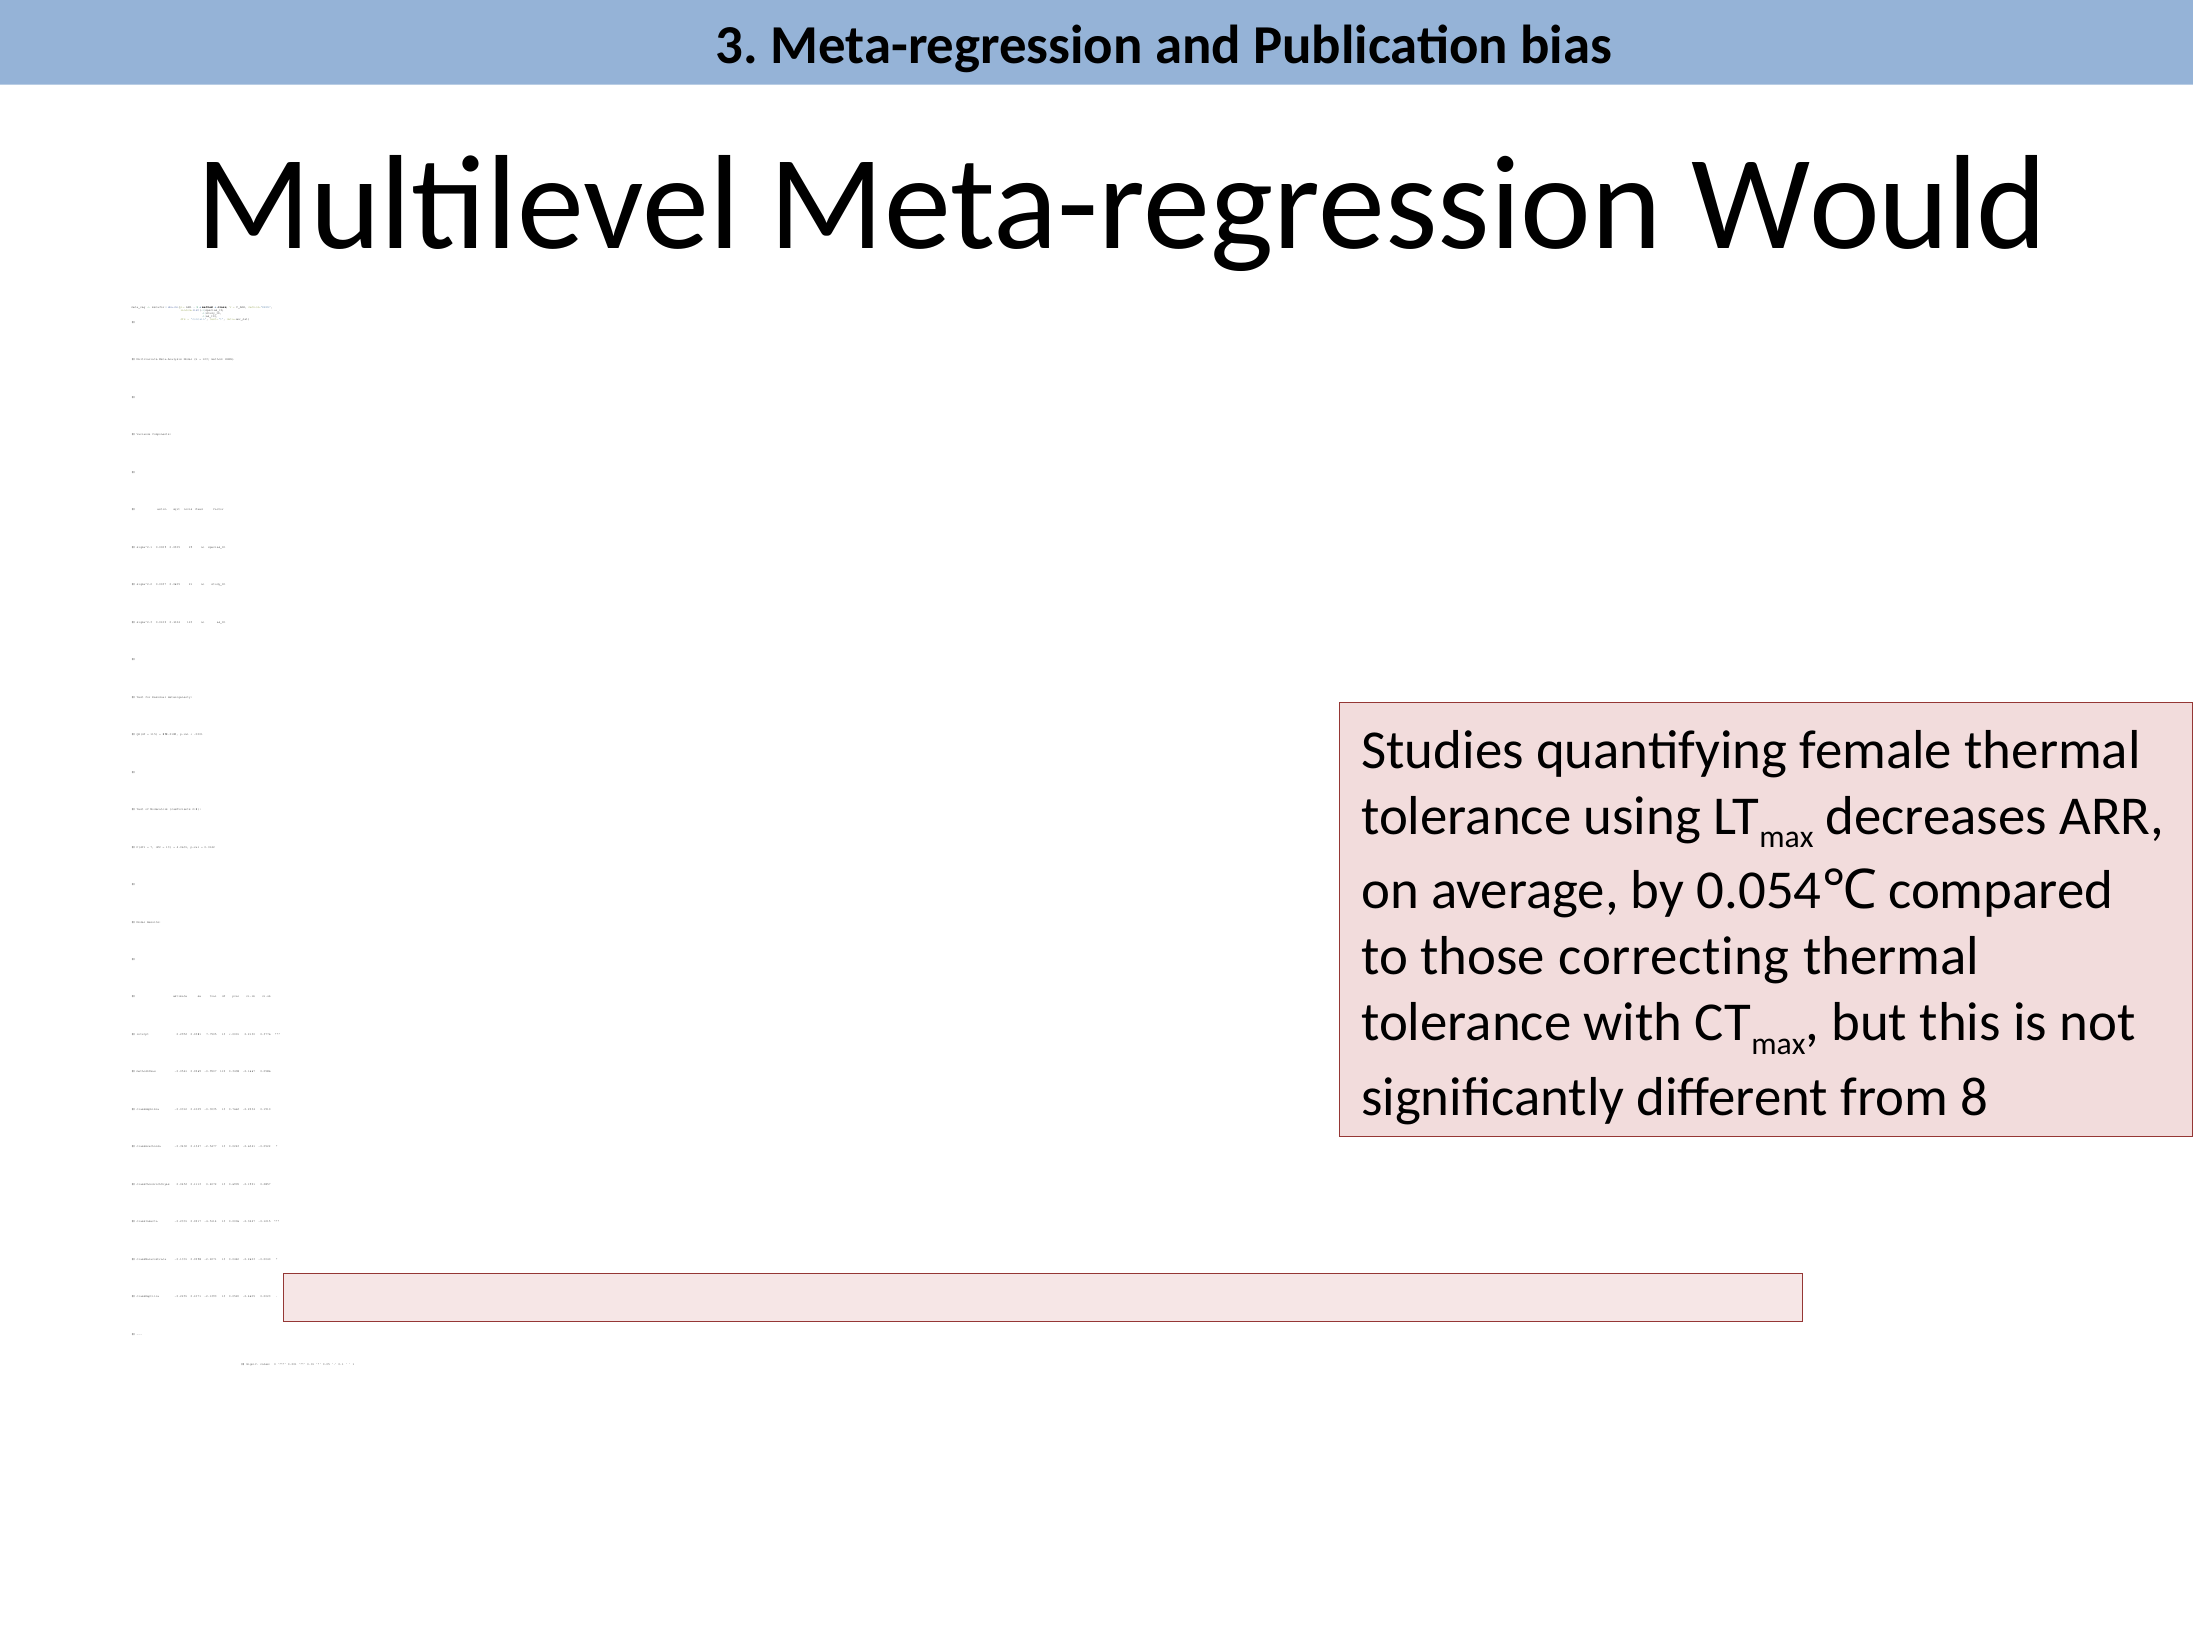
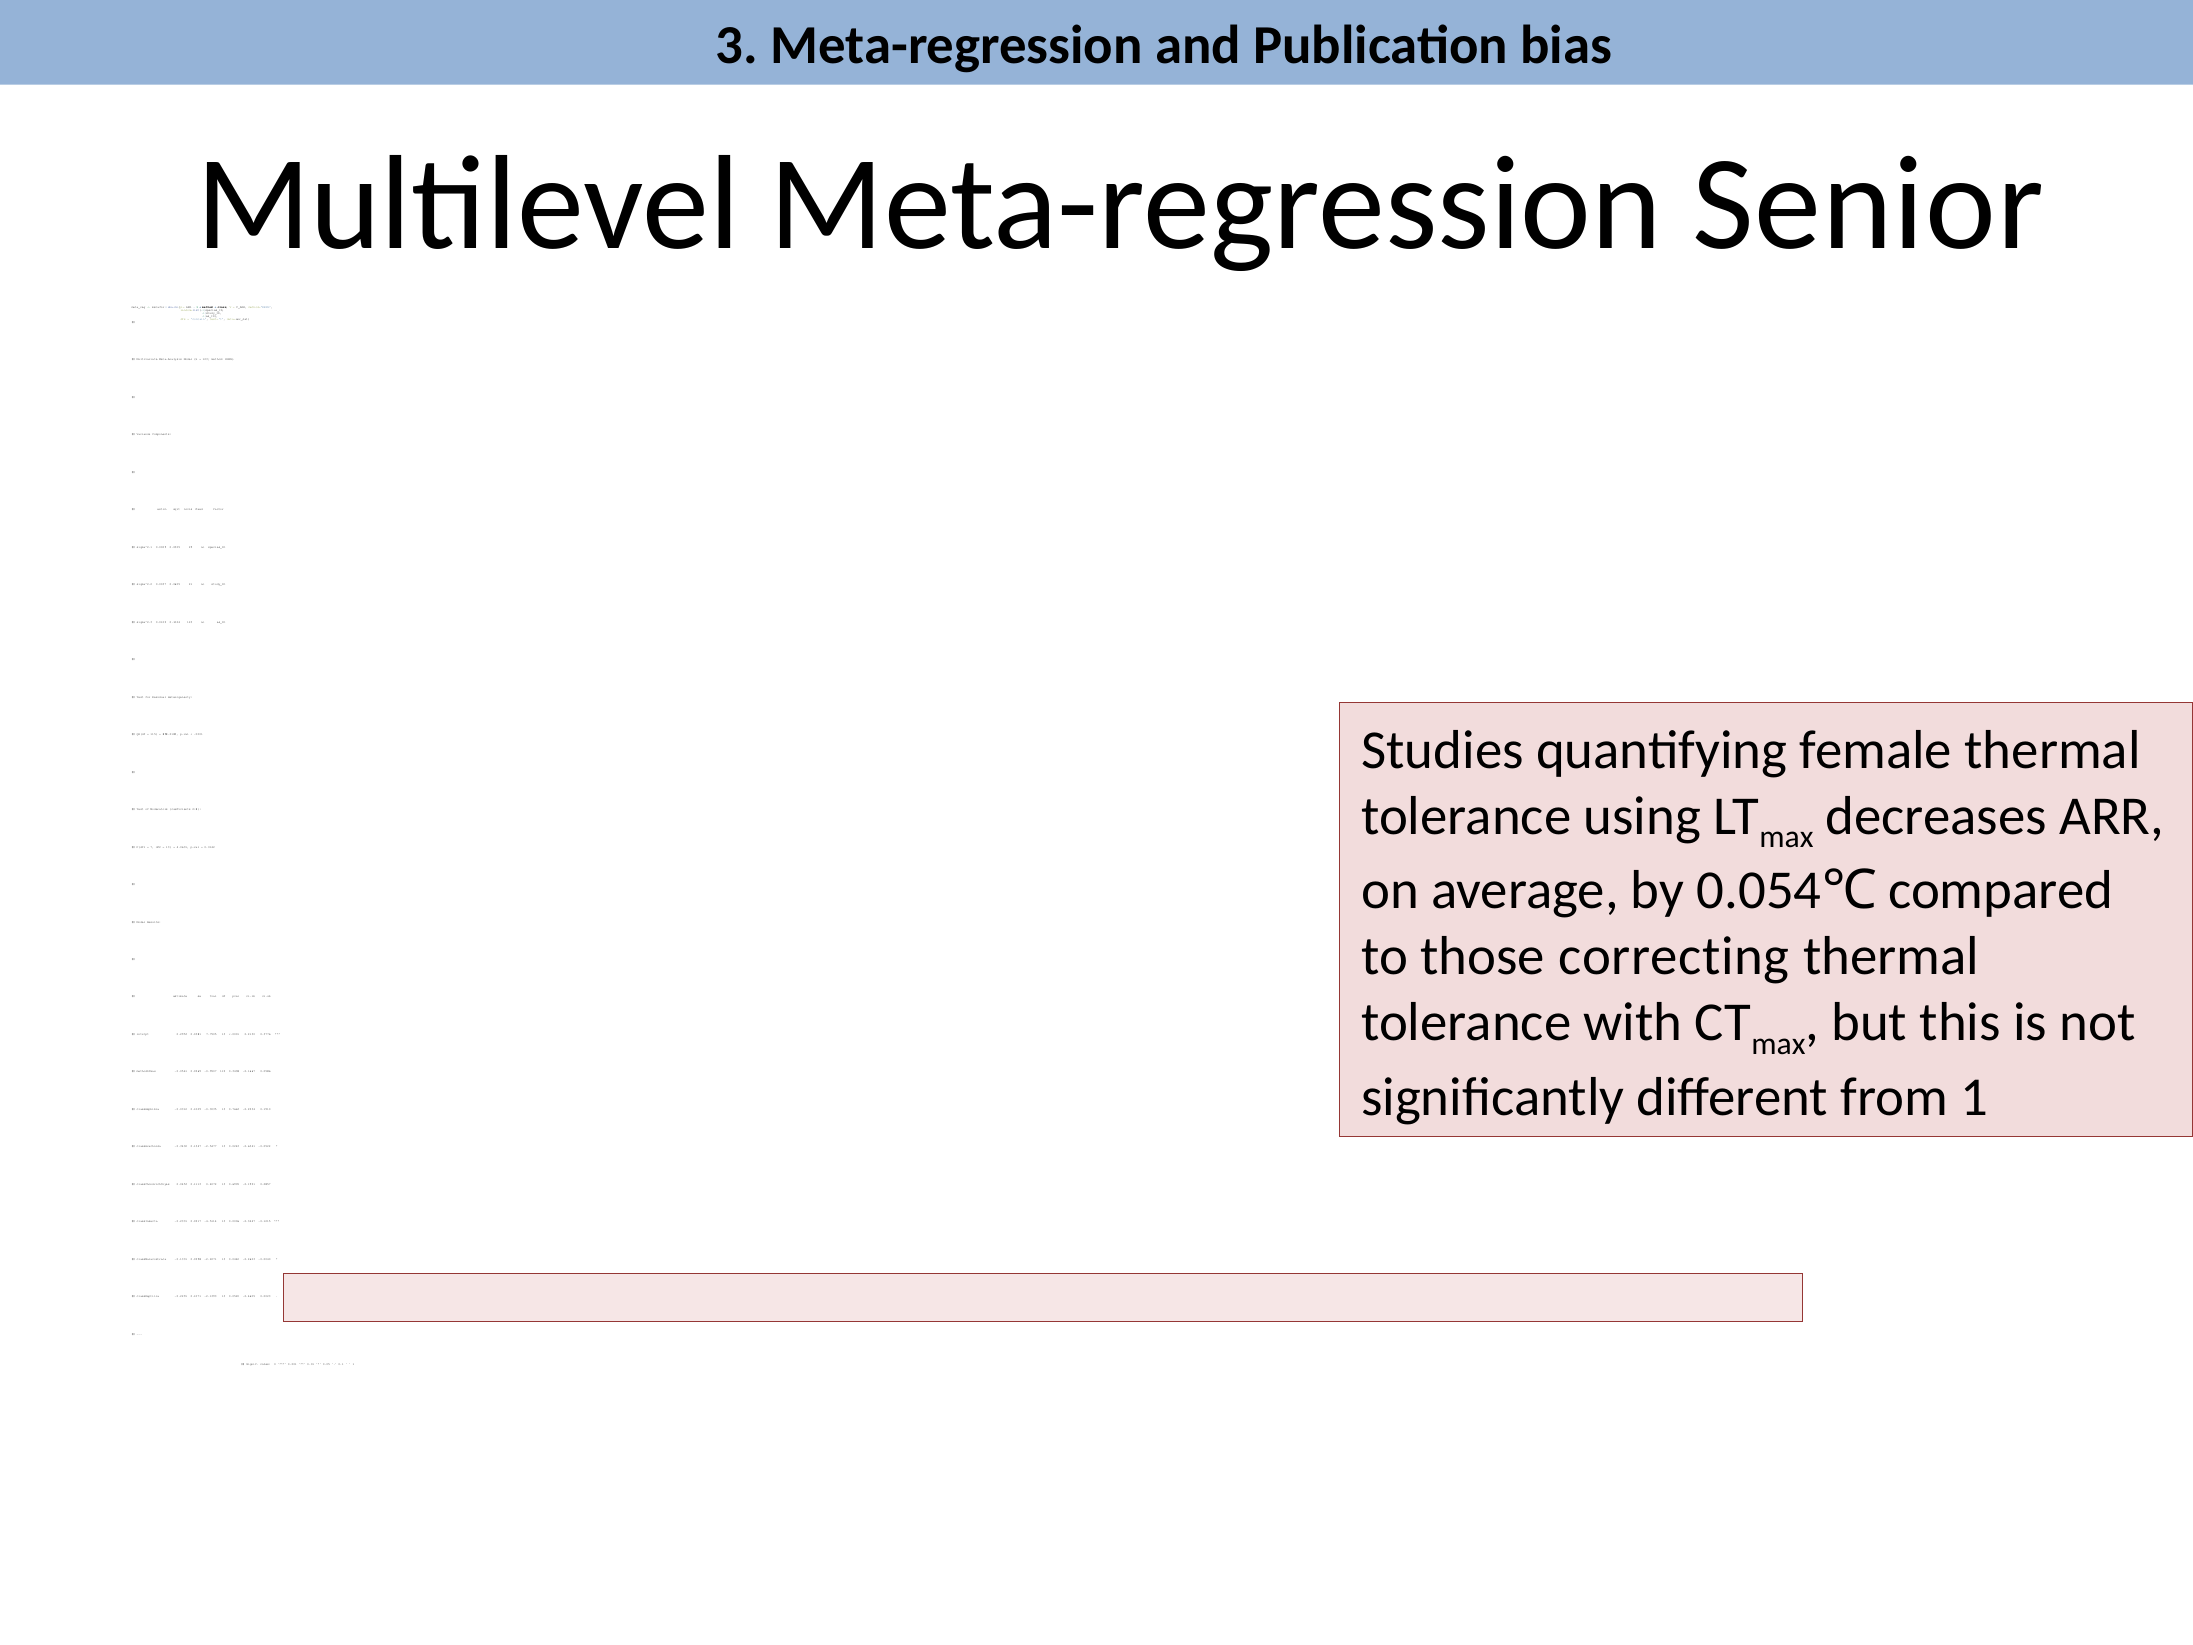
Would: Would -> Senior (1868, 204)
from 8: 8 -> 1 (1974, 1097)
